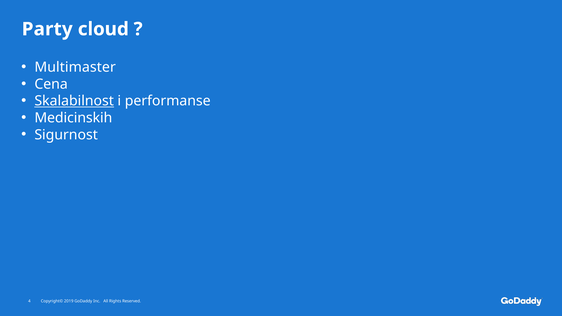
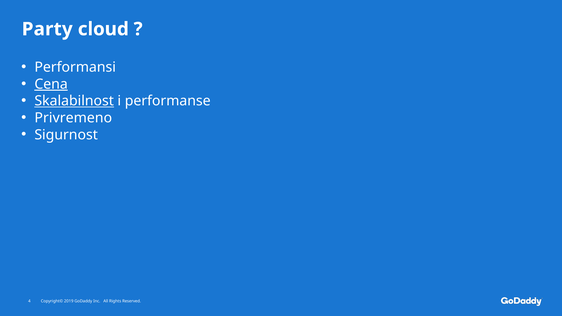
Multimaster: Multimaster -> Performansi (75, 67)
Cena underline: none -> present (51, 84)
Medicinskih: Medicinskih -> Privremeno (73, 118)
